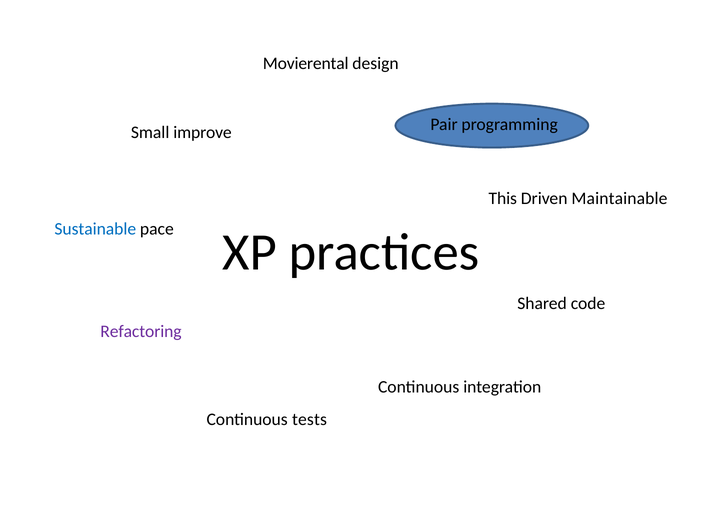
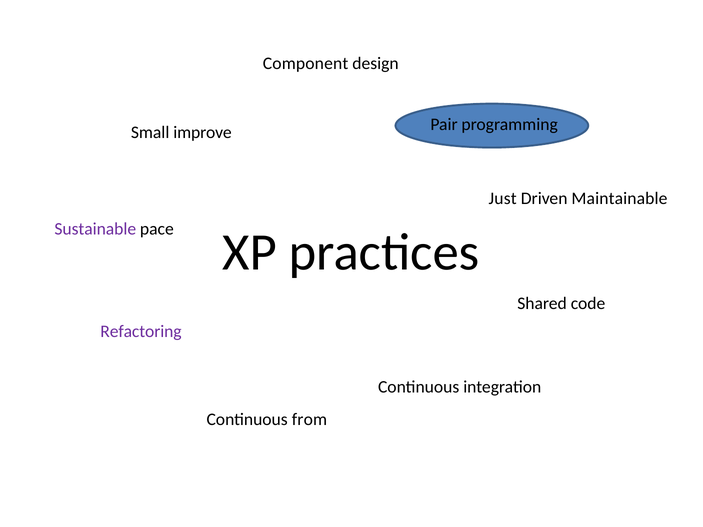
Movierental: Movierental -> Component (306, 63)
This: This -> Just (503, 199)
Sustainable colour: blue -> purple (95, 229)
tests: tests -> from (309, 419)
